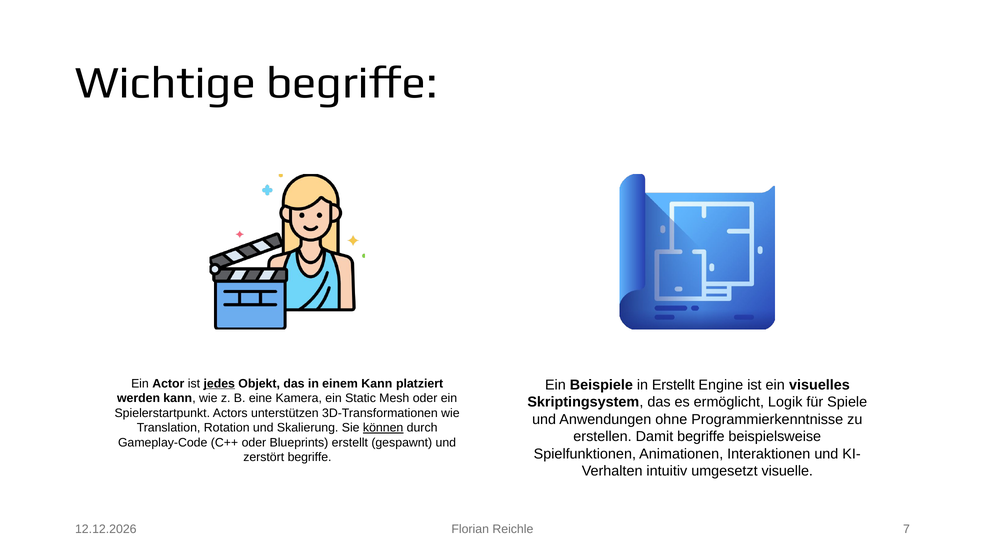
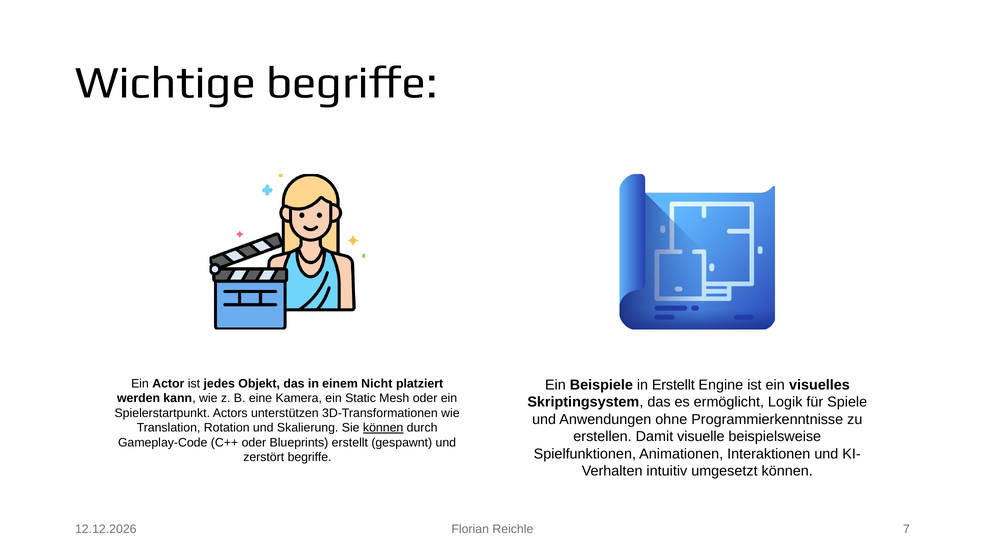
jedes underline: present -> none (219, 383)
einem Kann: Kann -> Nicht (377, 383)
Damit begriffe: begriffe -> visuelle (701, 437)
umgesetzt visuelle: visuelle -> können (787, 471)
